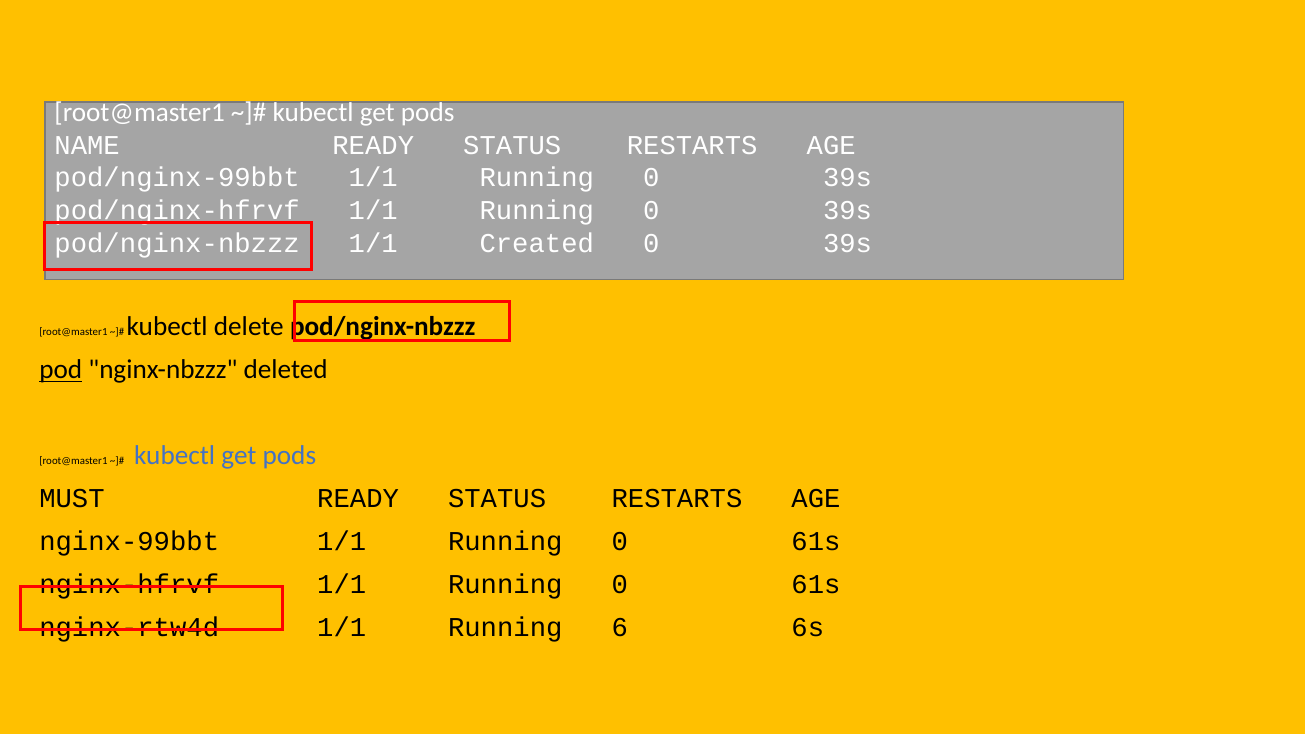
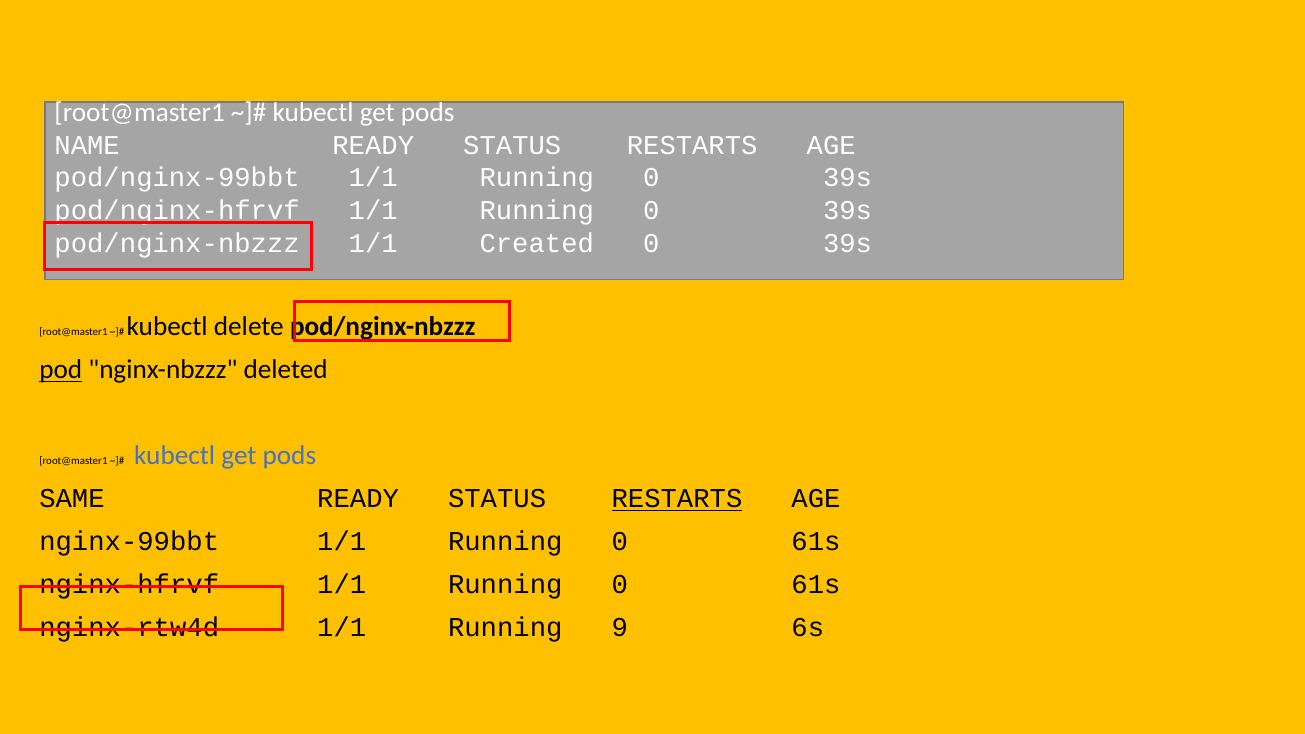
MUST: MUST -> SAME (72, 499)
RESTARTS underline: none -> present (677, 499)
6: 6 -> 9 (620, 628)
